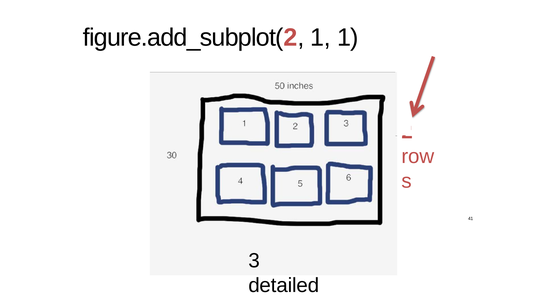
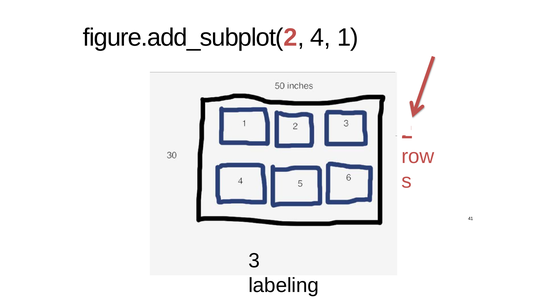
figure.add_subplot(2 1: 1 -> 4 (321, 37)
detailed: detailed -> labeling (284, 285)
